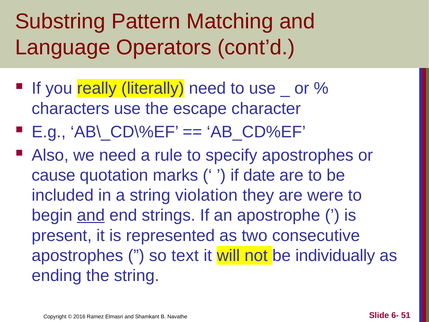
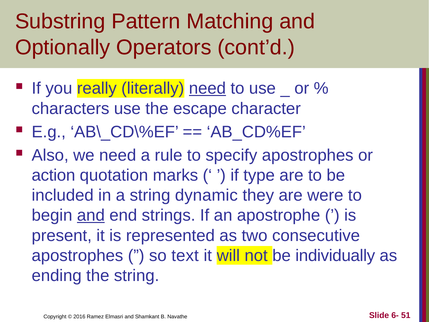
Language: Language -> Optionally (63, 47)
need underline: none -> present (207, 88)
cause: cause -> action (53, 175)
date: date -> type (259, 175)
violation: violation -> dynamic (206, 195)
